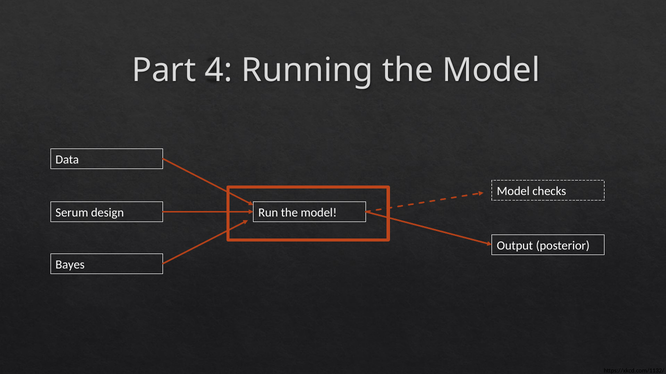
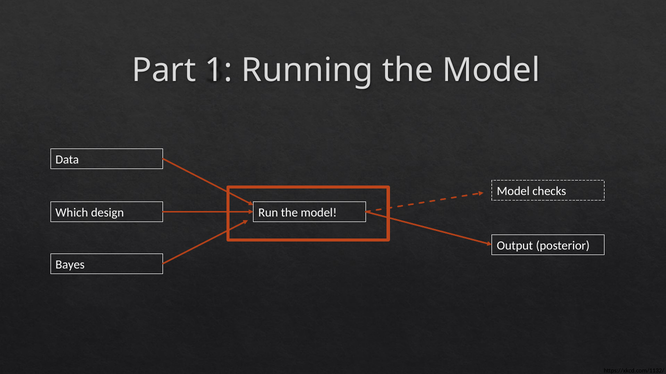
4: 4 -> 1 (219, 70)
Serum: Serum -> Which (72, 213)
